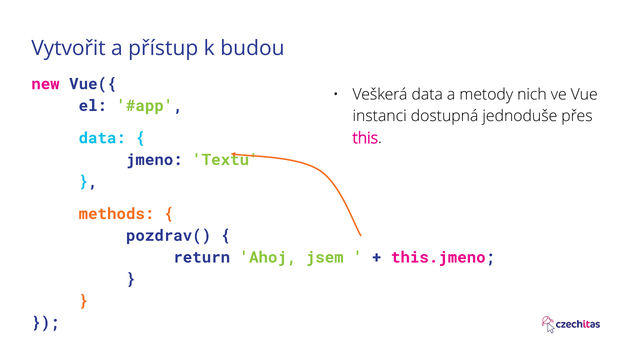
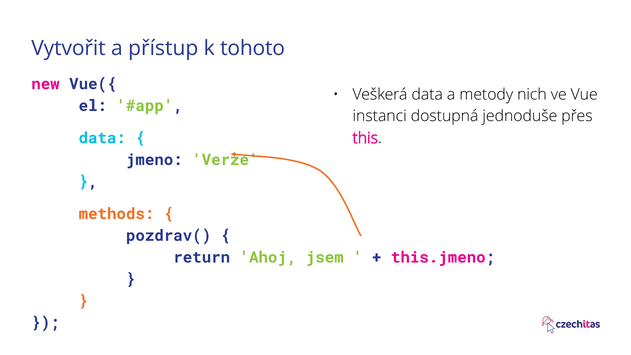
budou: budou -> tohoto (253, 48)
Textu: Textu -> Verze (225, 160)
